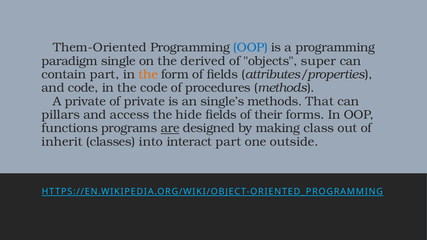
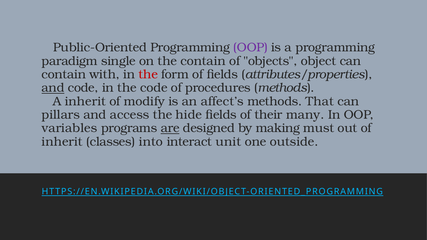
Them-Oriented: Them-Oriented -> Public-Oriented (100, 48)
OOP colour: blue -> purple (251, 48)
the derived: derived -> contain (203, 61)
super: super -> object (319, 61)
contain part: part -> with (105, 74)
the colour: orange -> red (148, 74)
and underline: none -> present (53, 88)
A private: private -> inherit (85, 101)
of private: private -> modify (144, 101)
single’s: single’s -> affect’s (222, 101)
forms: forms -> many (305, 115)
functions: functions -> variables (70, 128)
class: class -> must (319, 128)
interact part: part -> unit (228, 142)
